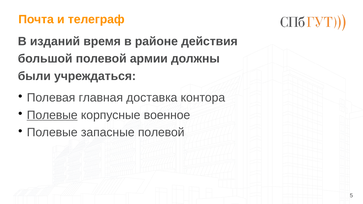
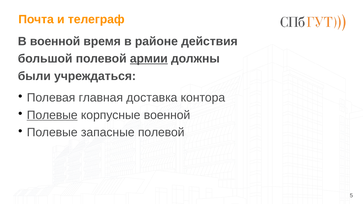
В изданий: изданий -> военной (55, 41)
армии underline: none -> present (149, 59)
корпусные военное: военное -> военной (167, 115)
